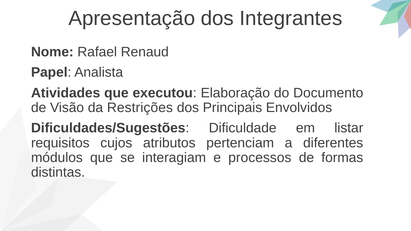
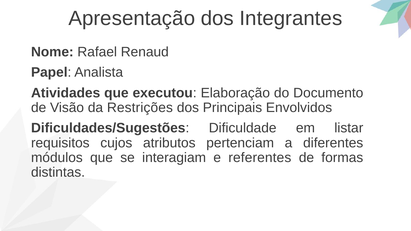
processos: processos -> referentes (260, 158)
